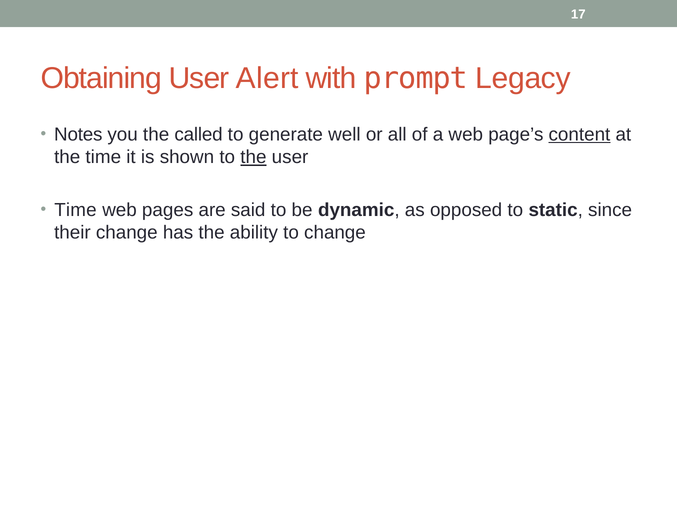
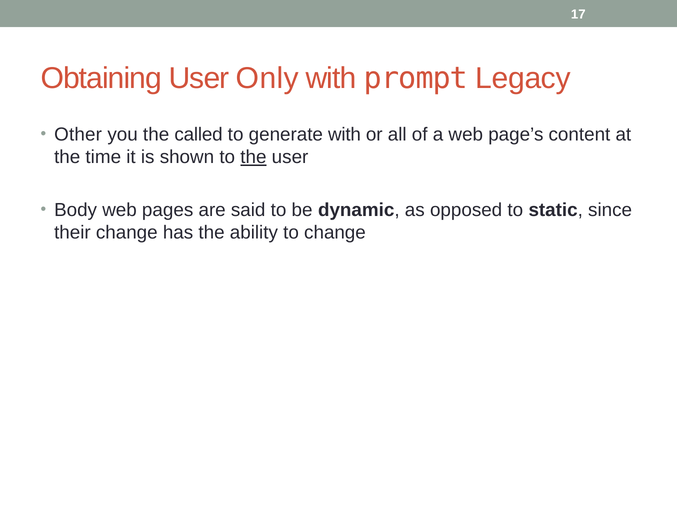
Alert: Alert -> Only (267, 78)
Notes: Notes -> Other (78, 134)
generate well: well -> with (345, 134)
content underline: present -> none (579, 134)
Time: Time -> Body (76, 210)
